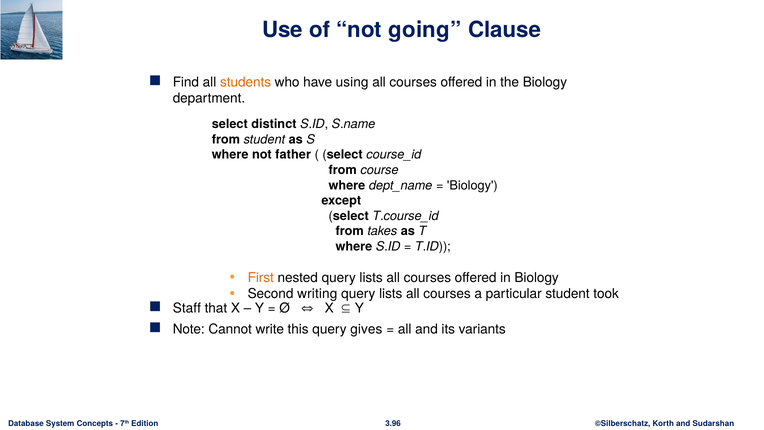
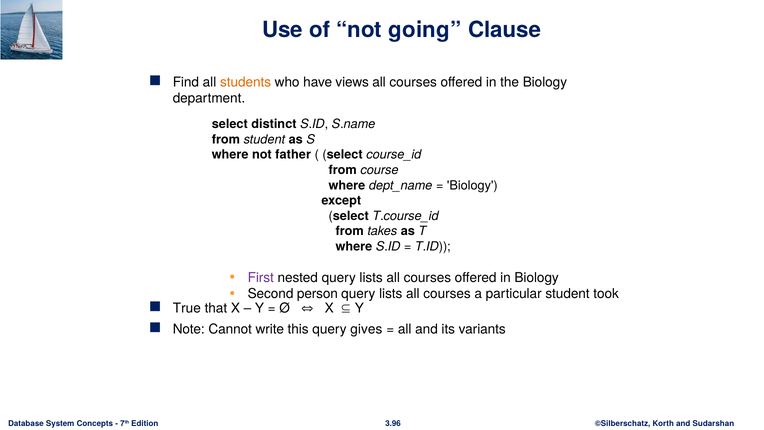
using: using -> views (352, 82)
First colour: orange -> purple (261, 277)
writing: writing -> person (317, 294)
Staff: Staff -> True (187, 308)
